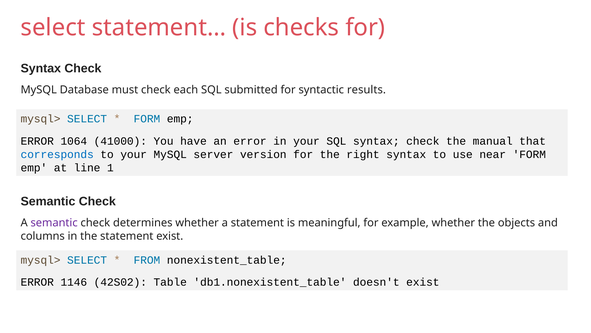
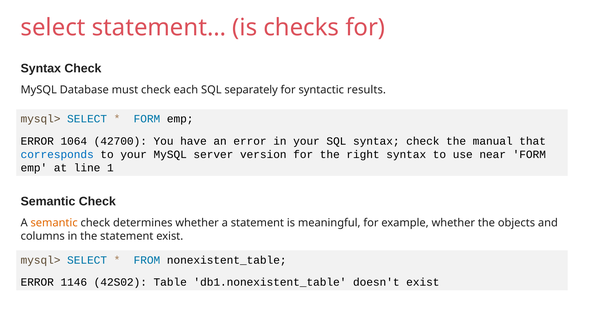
submitted: submitted -> separately (251, 90)
41000: 41000 -> 42700 (120, 141)
semantic colour: purple -> orange (54, 222)
